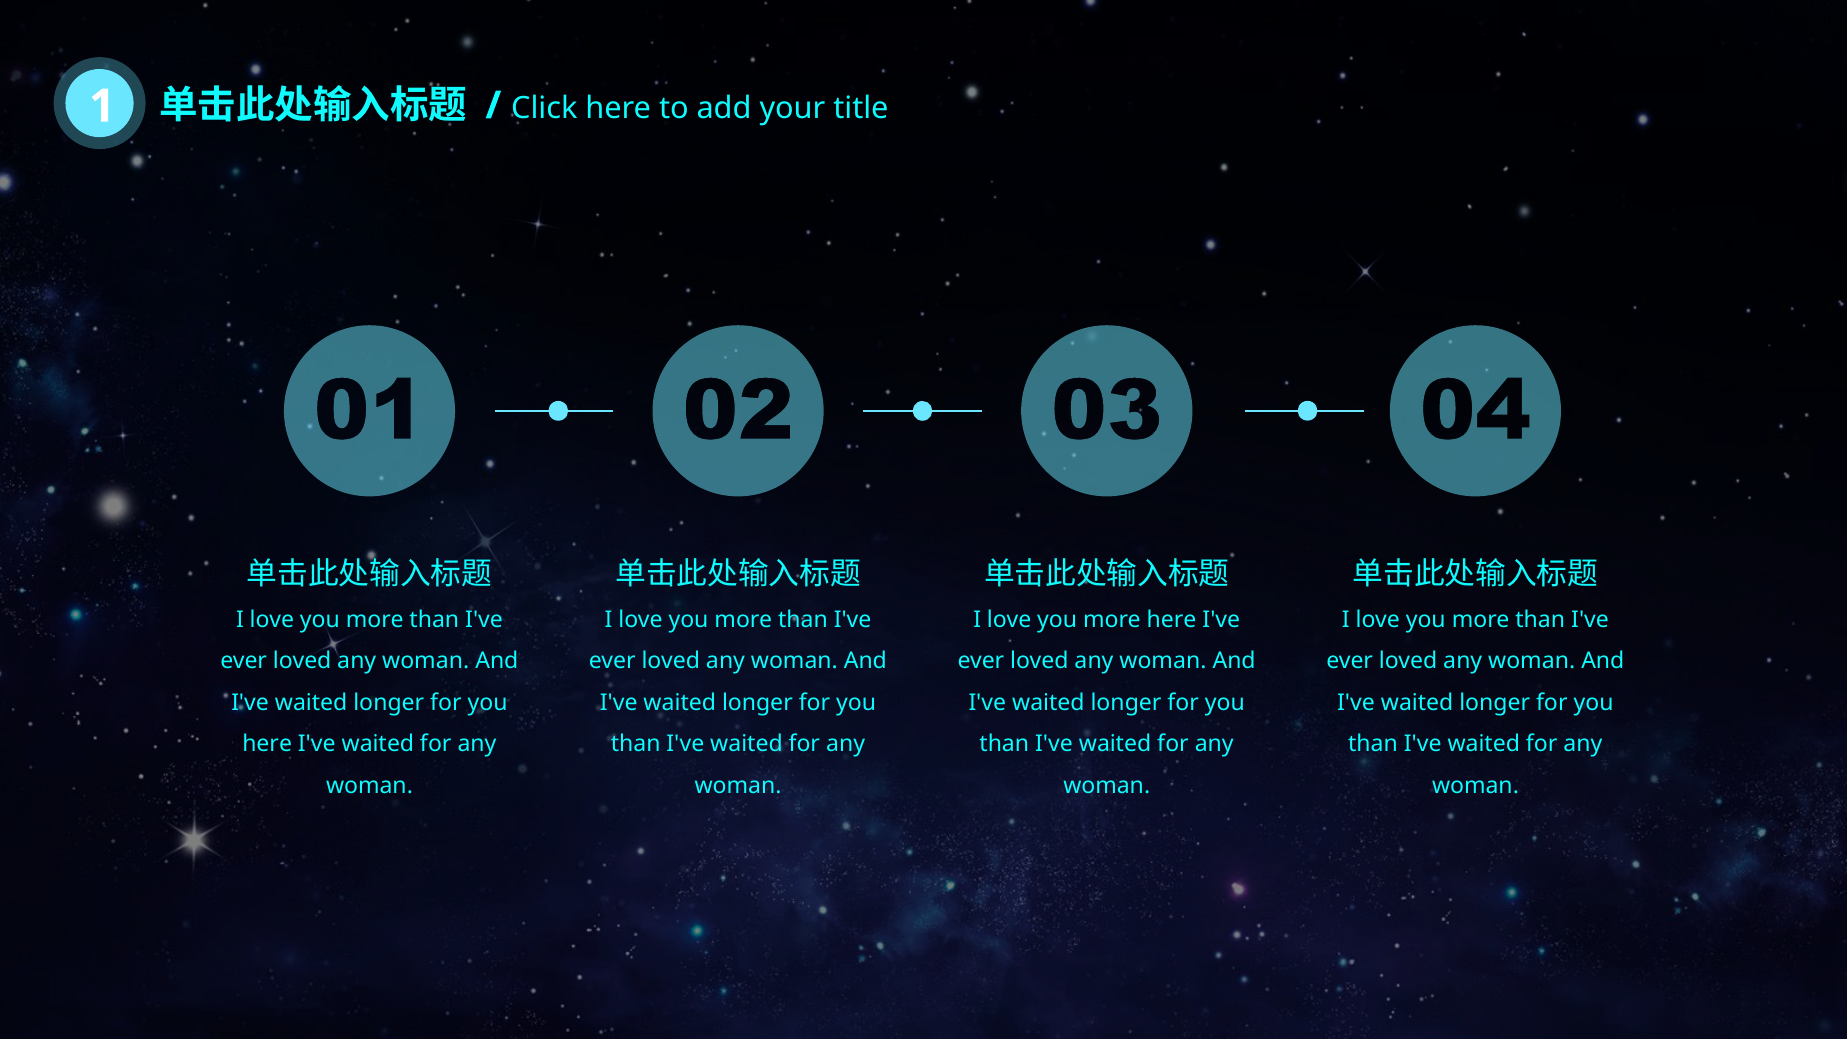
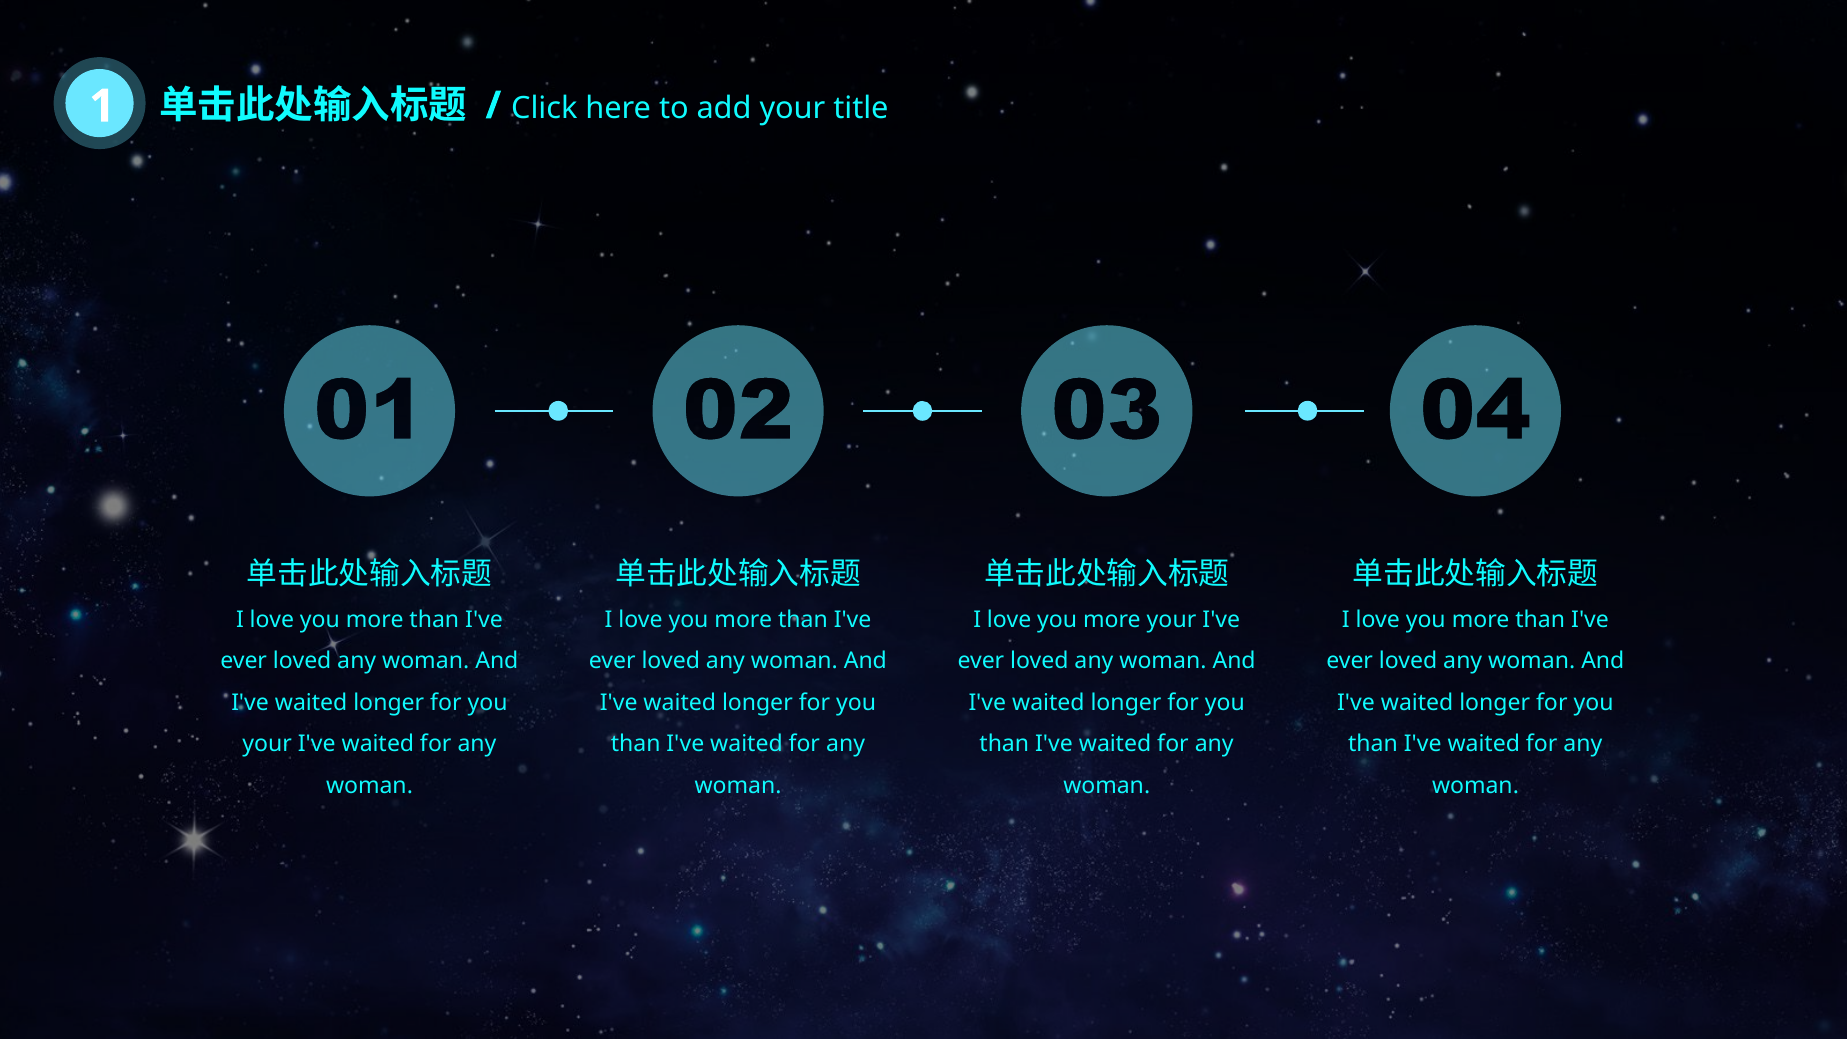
more here: here -> your (1172, 620)
here: here -> your (267, 744)
